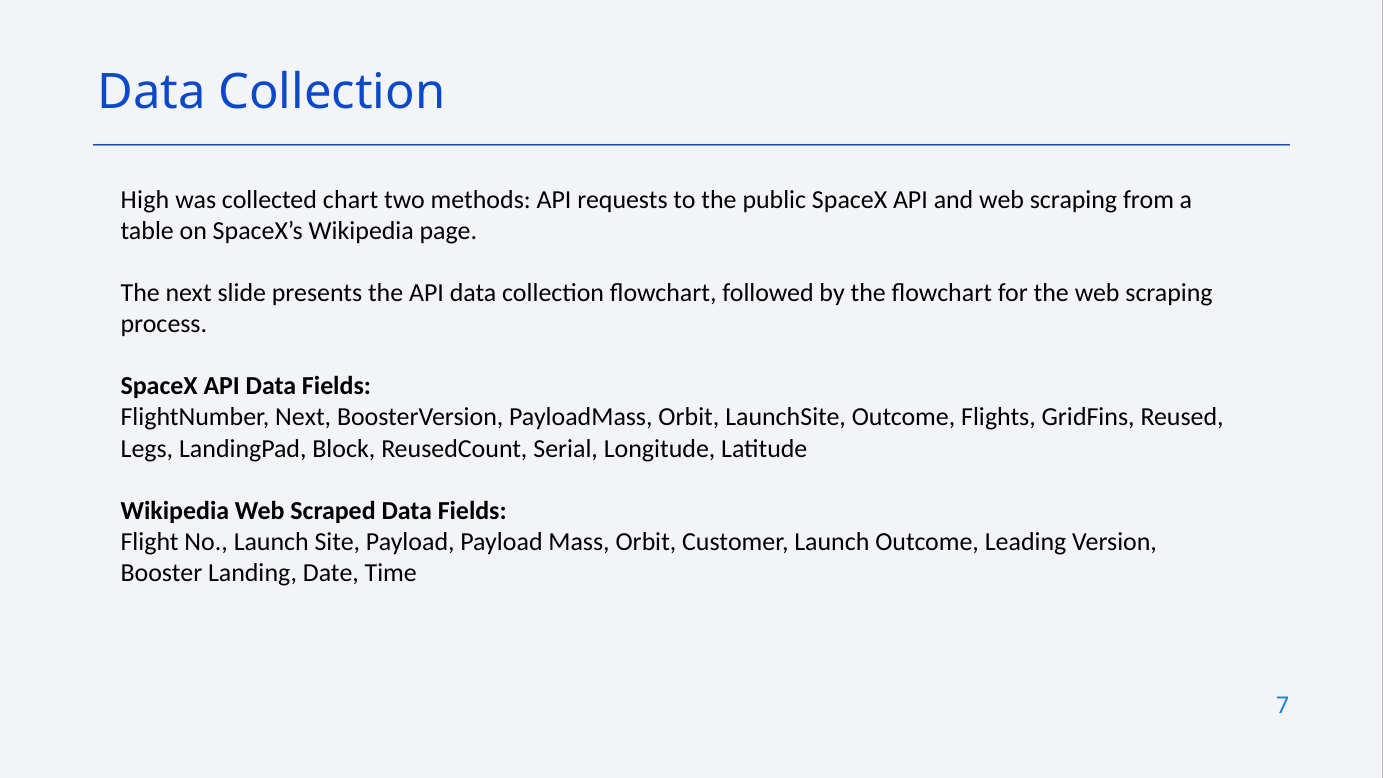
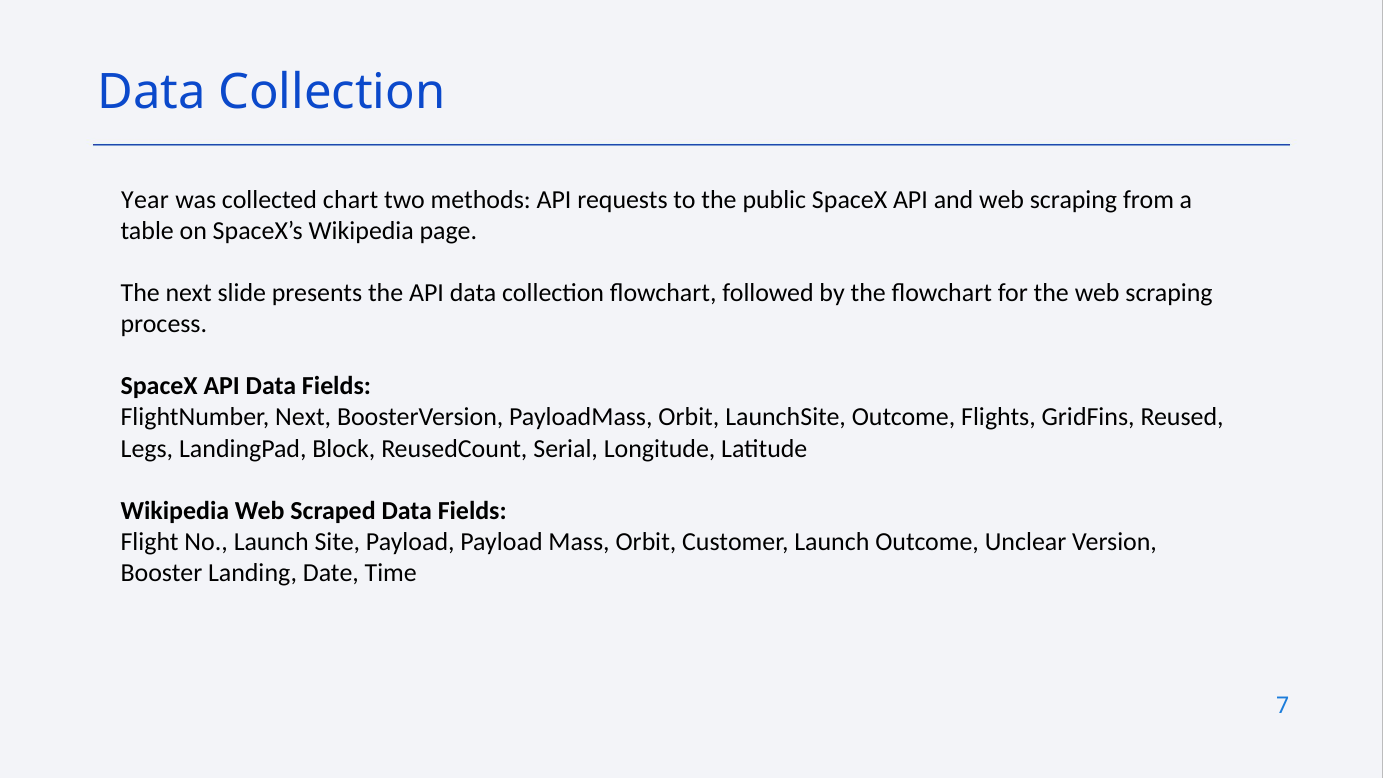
High: High -> Year (145, 200)
Leading: Leading -> Unclear (1026, 542)
